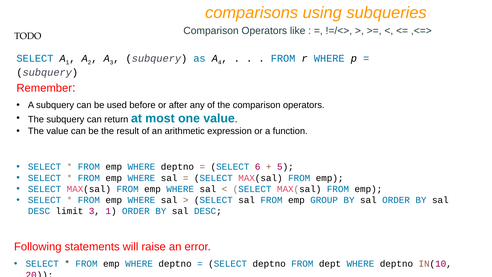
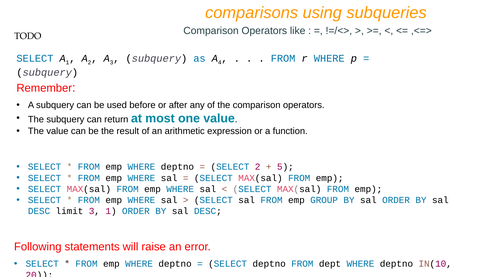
SELECT 6: 6 -> 2 (258, 167)
